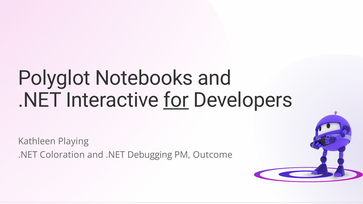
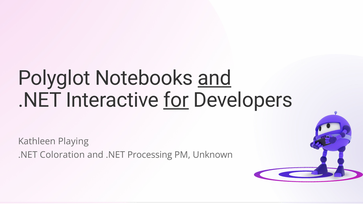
and underline: none -> present (214, 78)
Debugging: Debugging -> Processing (150, 155)
Outcome: Outcome -> Unknown (213, 155)
